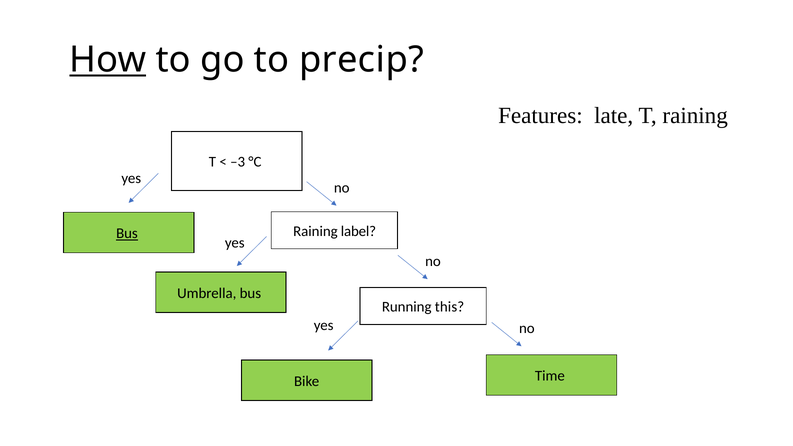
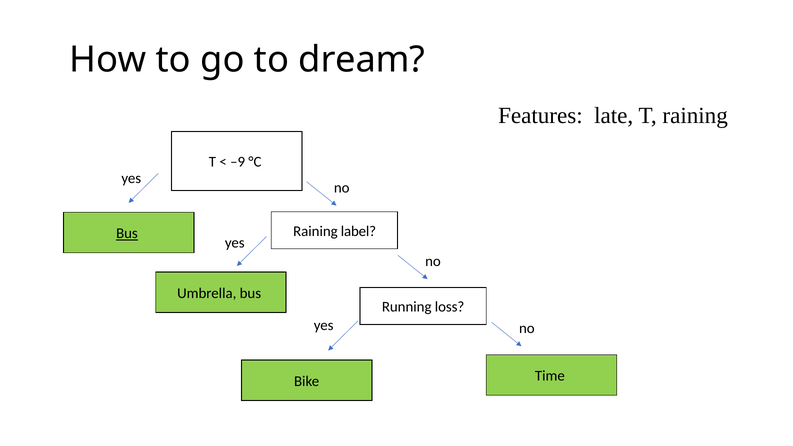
How underline: present -> none (108, 60)
precip: precip -> dream (362, 60)
–3: –3 -> –9 (238, 162)
this: this -> loss (450, 307)
